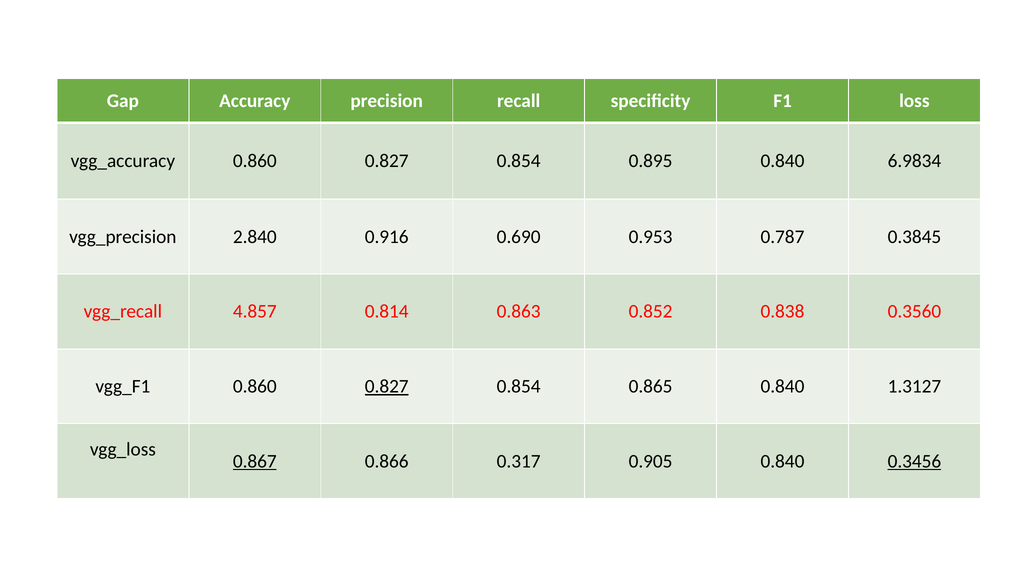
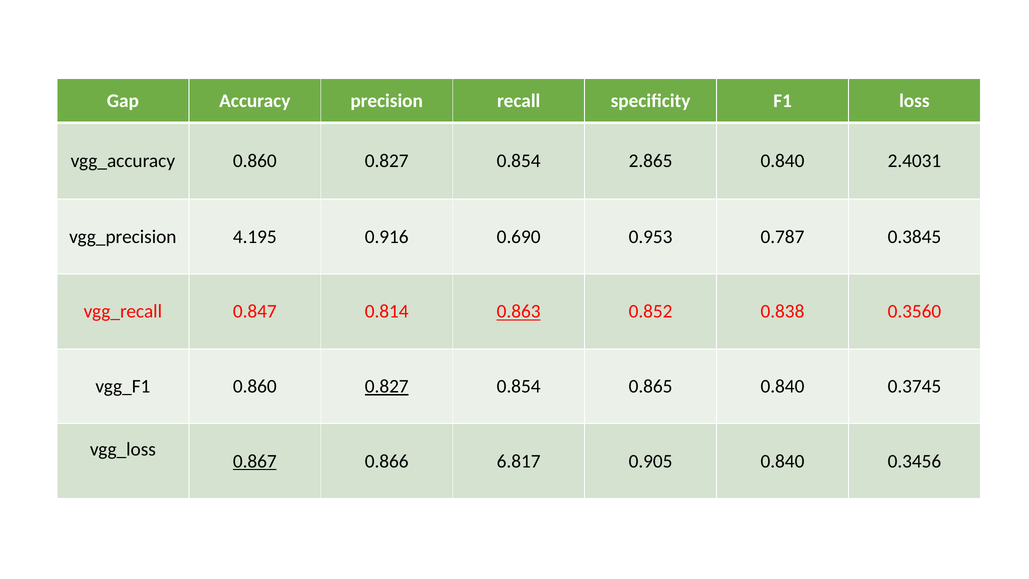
0.895: 0.895 -> 2.865 (651, 161)
6.9834: 6.9834 -> 2.4031 (914, 161)
2.840: 2.840 -> 4.195 (255, 237)
4.857: 4.857 -> 0.847 (255, 311)
0.863 underline: none -> present (519, 311)
1.3127: 1.3127 -> 0.3745 (914, 386)
0.317: 0.317 -> 6.817 (519, 461)
0.3456 underline: present -> none (914, 461)
